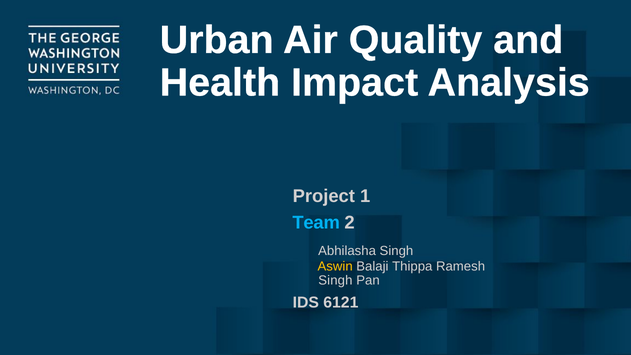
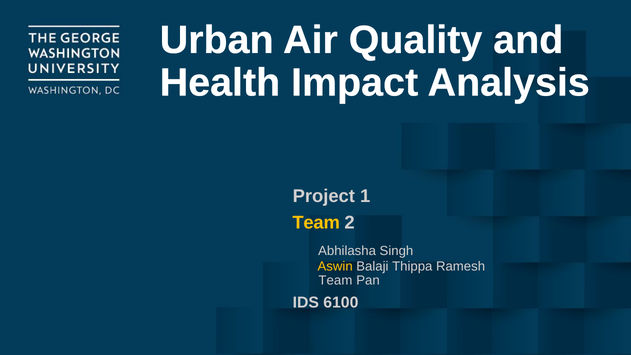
Team colour: light blue -> yellow (316, 223)
Singh: Singh -> Team (335, 280)
6121: 6121 -> 6100 (341, 303)
